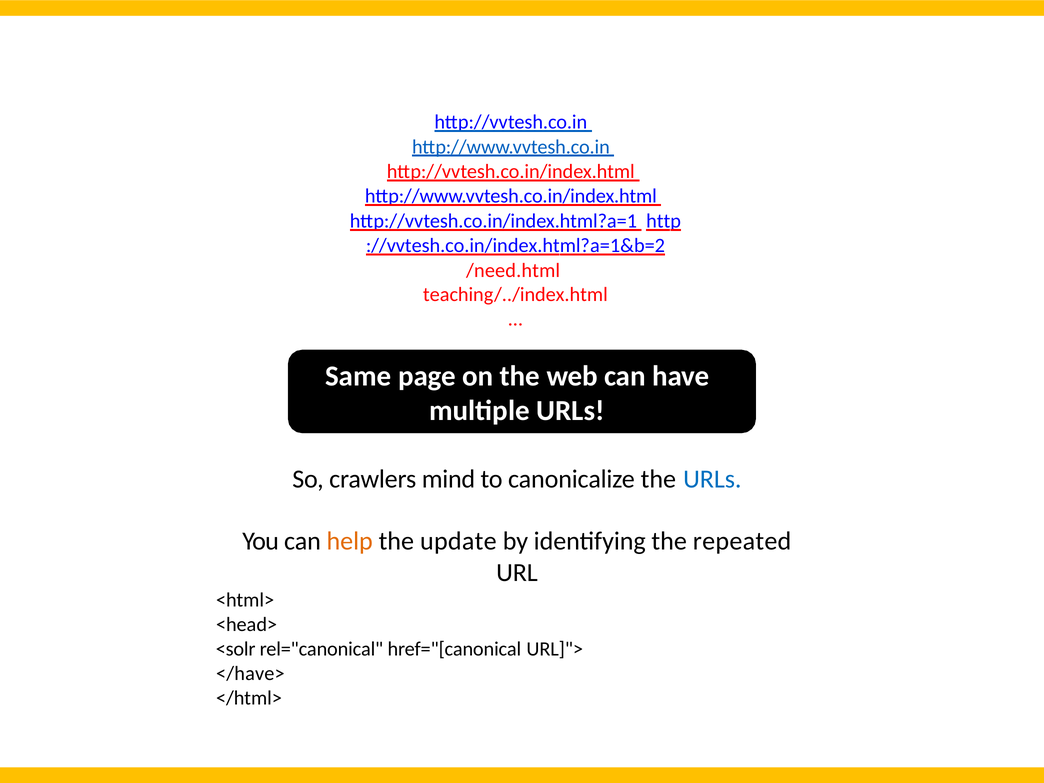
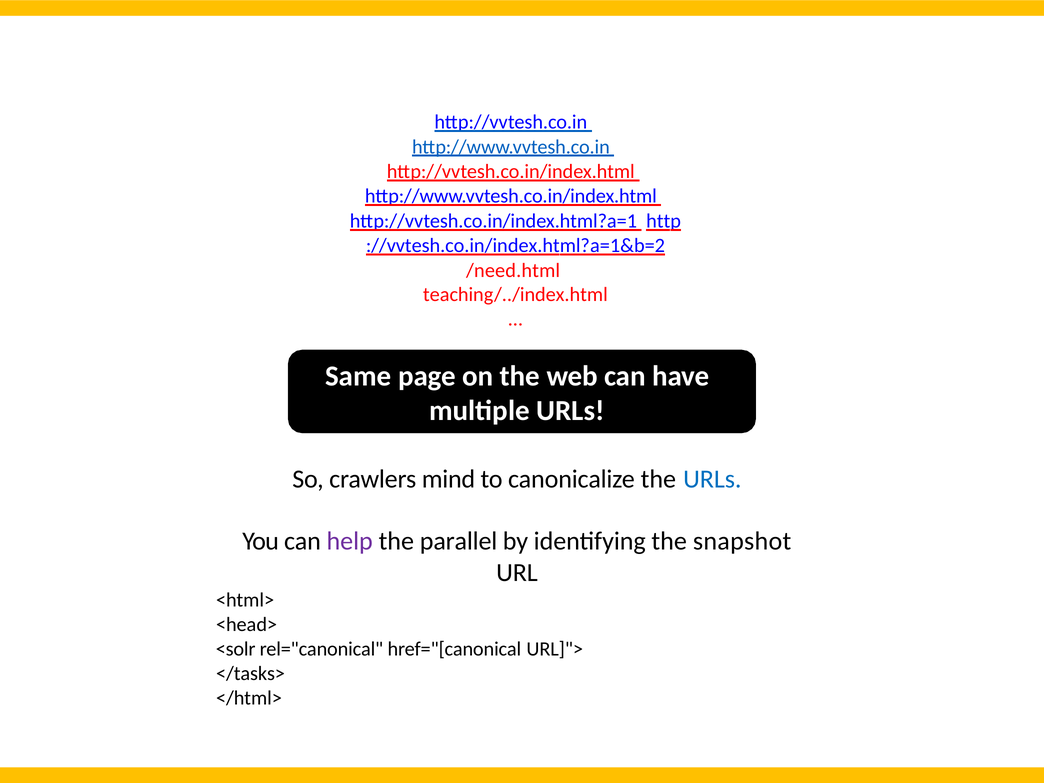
help colour: orange -> purple (350, 541)
update: update -> parallel (459, 541)
repeated: repeated -> snapshot (742, 541)
</have>: </have> -> </tasks> (251, 674)
